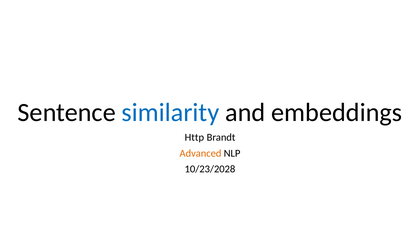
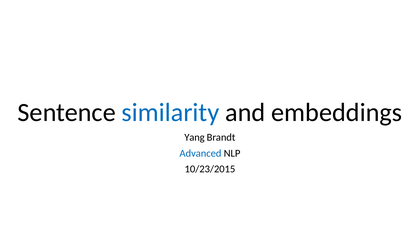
Http: Http -> Yang (194, 137)
Advanced colour: orange -> blue (200, 153)
10/23/2028: 10/23/2028 -> 10/23/2015 (210, 169)
